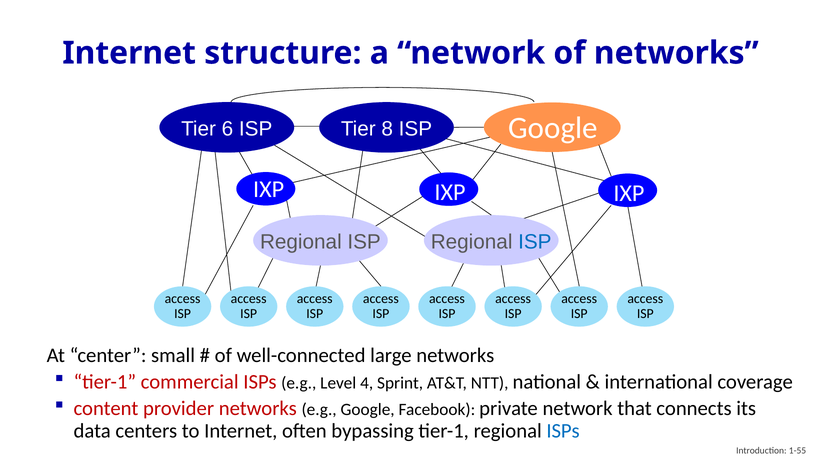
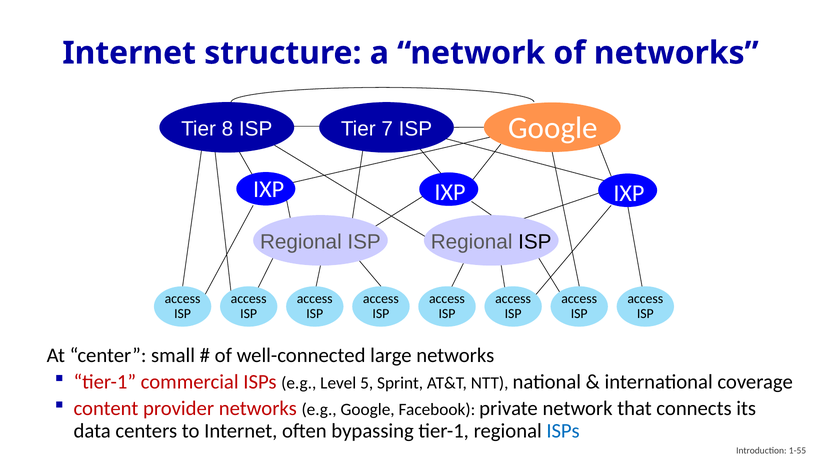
6: 6 -> 8 (227, 129)
8: 8 -> 7 (387, 129)
ISP colour: blue -> black (535, 242)
4: 4 -> 5 (367, 383)
